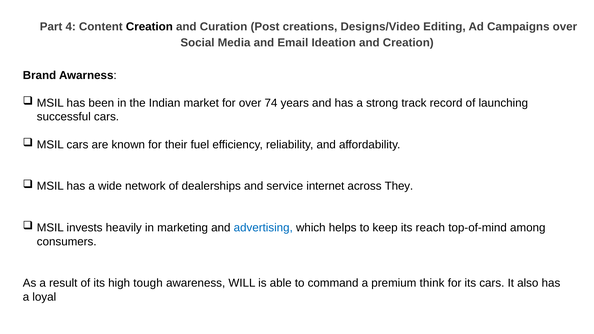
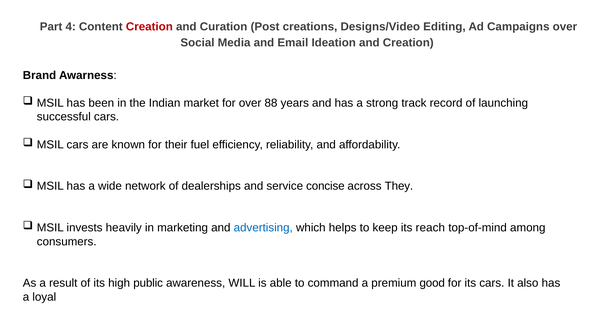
Creation colour: black -> red (149, 27)
74: 74 -> 88 (271, 103)
internet: internet -> concise (325, 186)
tough: tough -> public (148, 283)
think: think -> good (432, 283)
